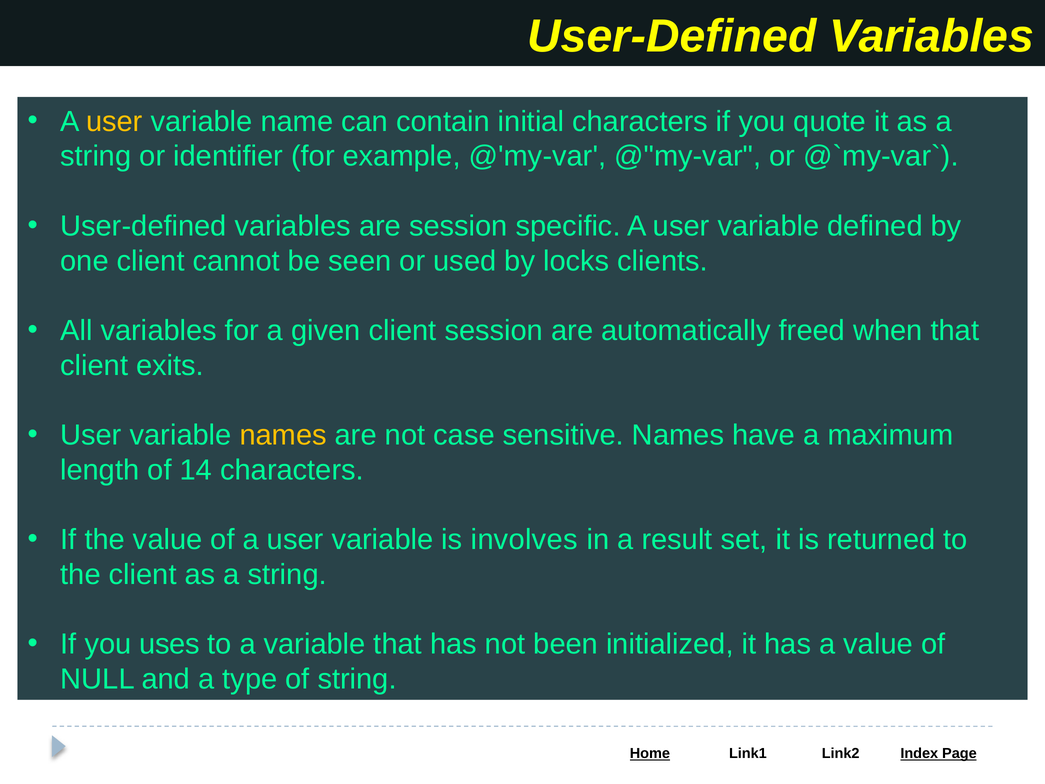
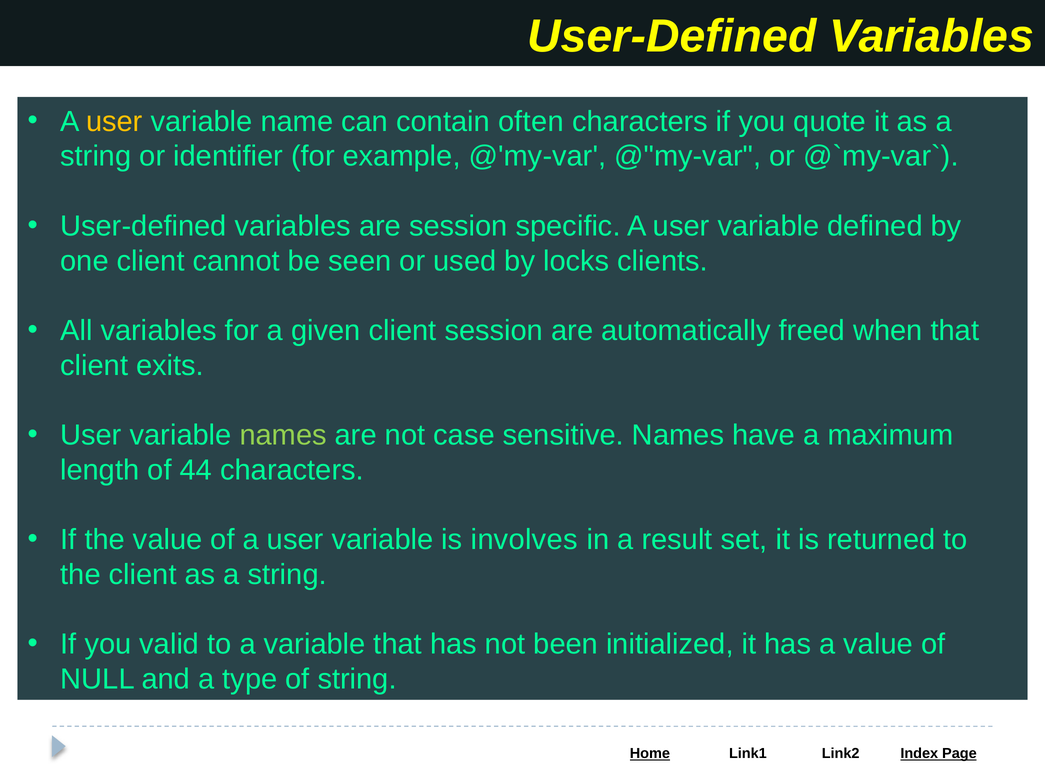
initial: initial -> often (531, 121)
names colour: yellow -> light green (283, 435)
14: 14 -> 44 (196, 470)
uses: uses -> valid (169, 644)
